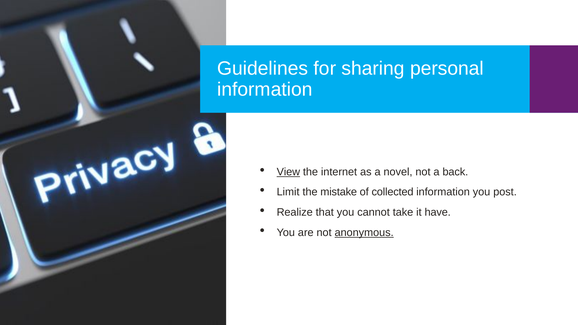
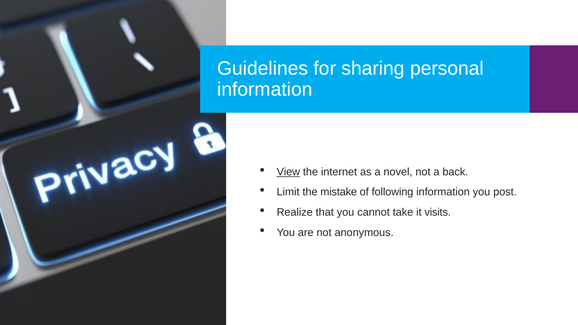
collected: collected -> following (393, 192)
have: have -> visits (438, 212)
anonymous underline: present -> none (364, 233)
